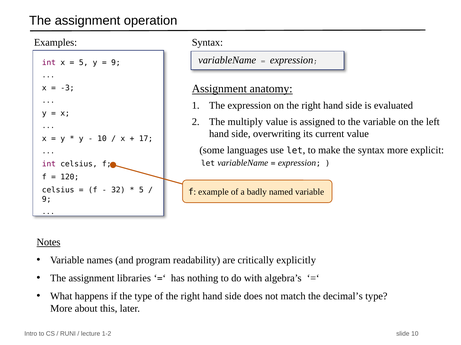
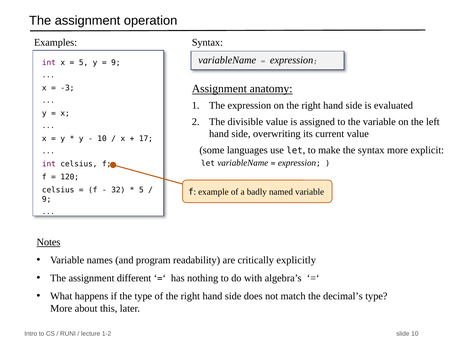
multiply: multiply -> divisible (245, 122)
libraries: libraries -> different (134, 279)
